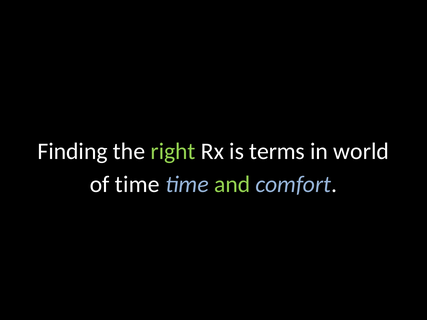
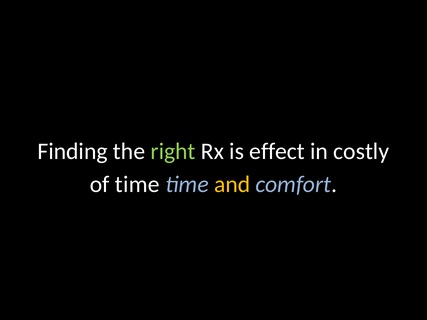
terms: terms -> effect (277, 151)
world: world -> costly (361, 151)
and colour: light green -> yellow (232, 185)
